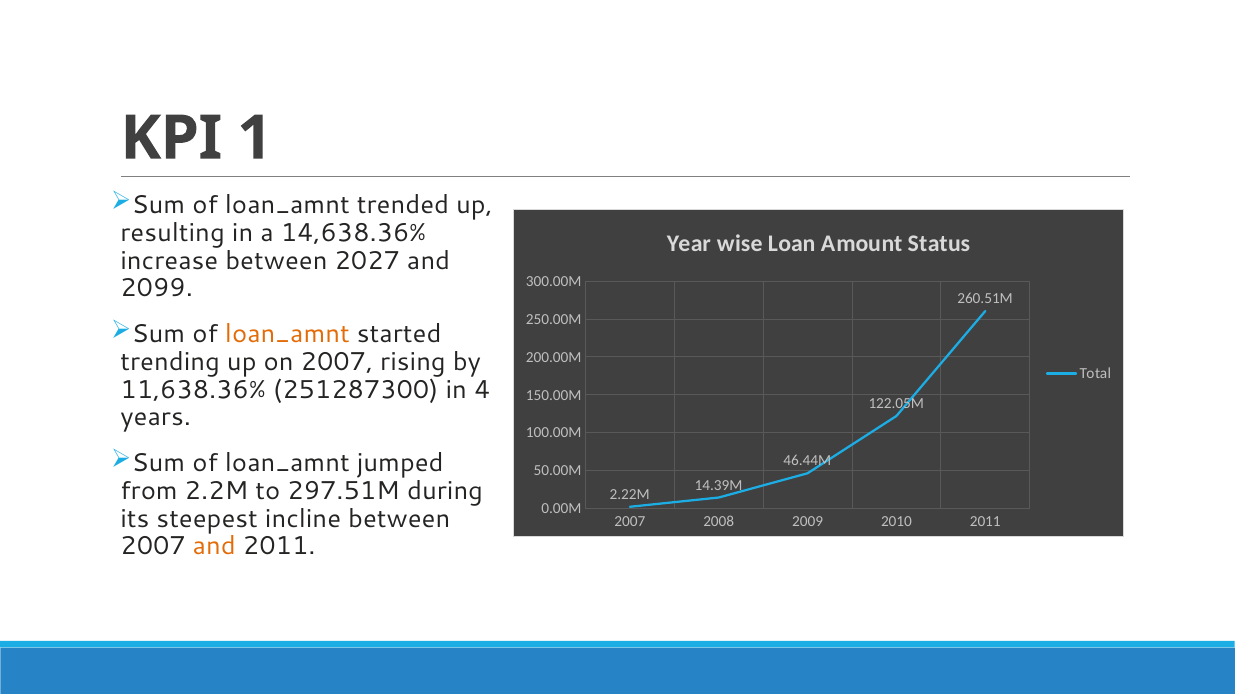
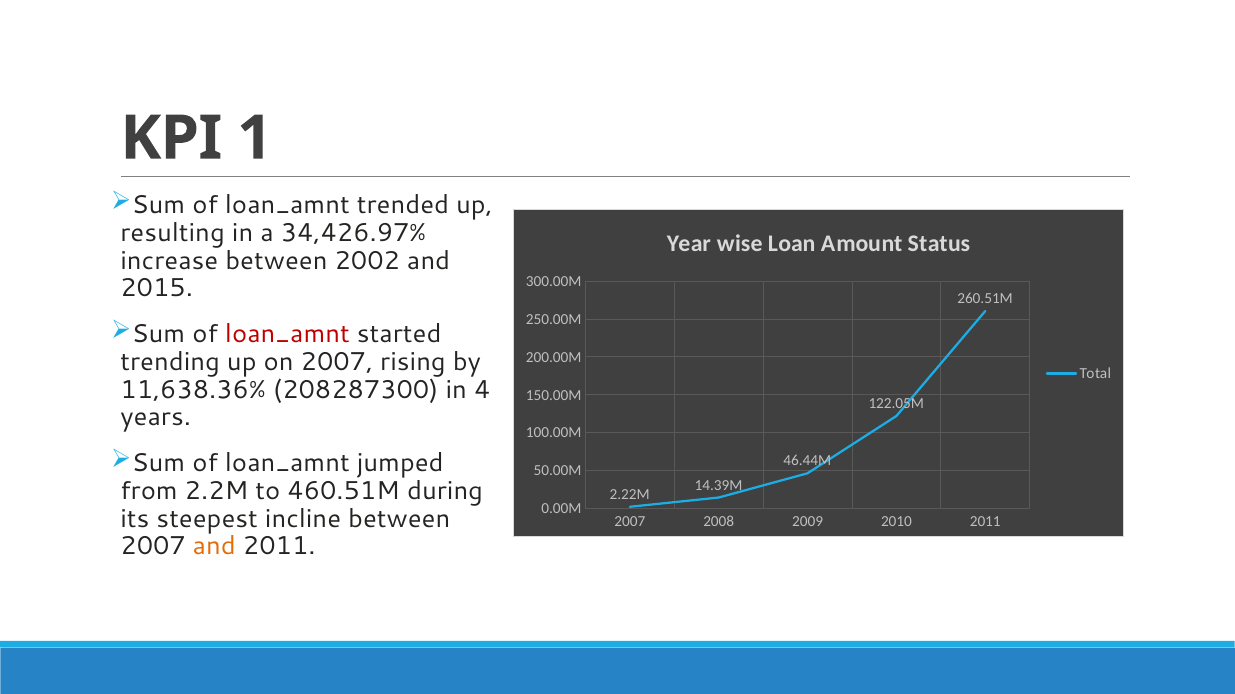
14,638.36%: 14,638.36% -> 34,426.97% (353, 233)
2027: 2027 -> 2002 (367, 261)
2099: 2099 -> 2015 (157, 289)
loan_amnt colour: orange -> red (287, 335)
251287300: 251287300 -> 208287300 (356, 390)
297.51M: 297.51M -> 460.51M (344, 491)
